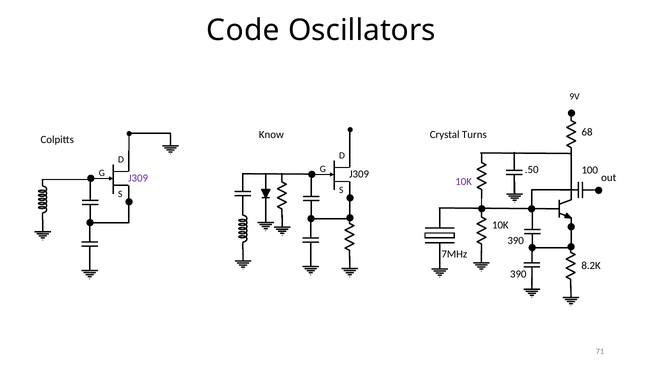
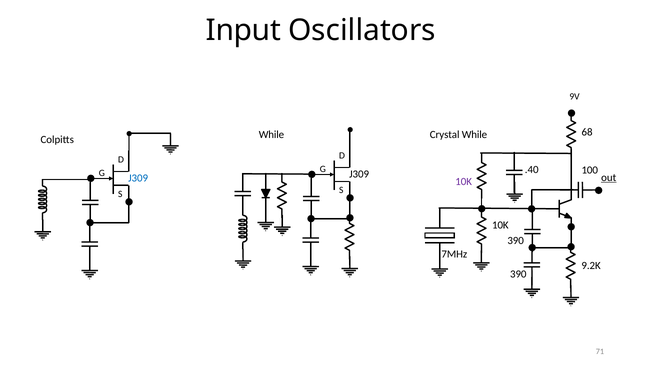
Code: Code -> Input (243, 30)
Know: Know -> While (271, 134)
Crystal Turns: Turns -> While (474, 135)
.50: .50 -> .40 (532, 169)
J309 colour: purple -> blue (138, 178)
out underline: none -> present (609, 177)
8.2K: 8.2K -> 9.2K (591, 266)
